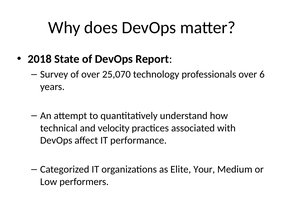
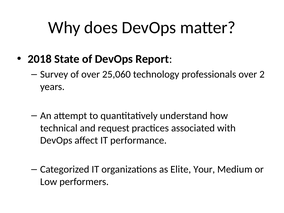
25,070: 25,070 -> 25,060 (116, 74)
6: 6 -> 2 (262, 74)
velocity: velocity -> request (114, 128)
